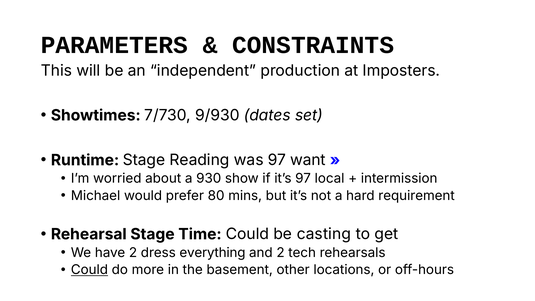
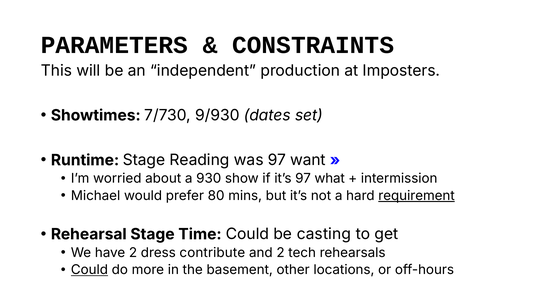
local: local -> what (330, 179)
requirement underline: none -> present (417, 196)
everything: everything -> contribute (212, 253)
